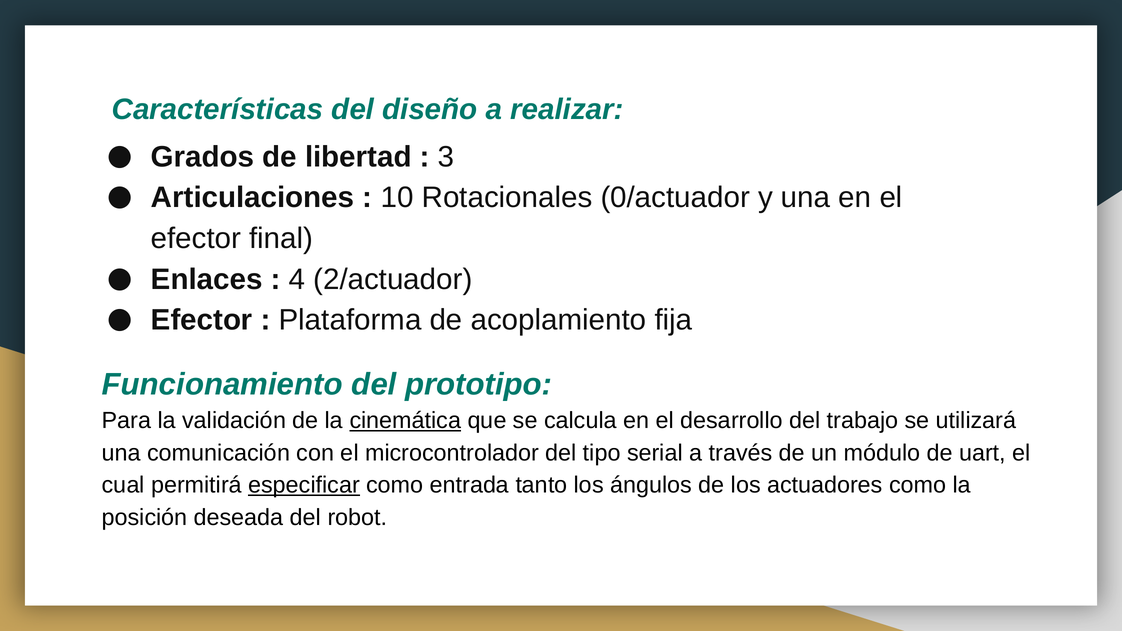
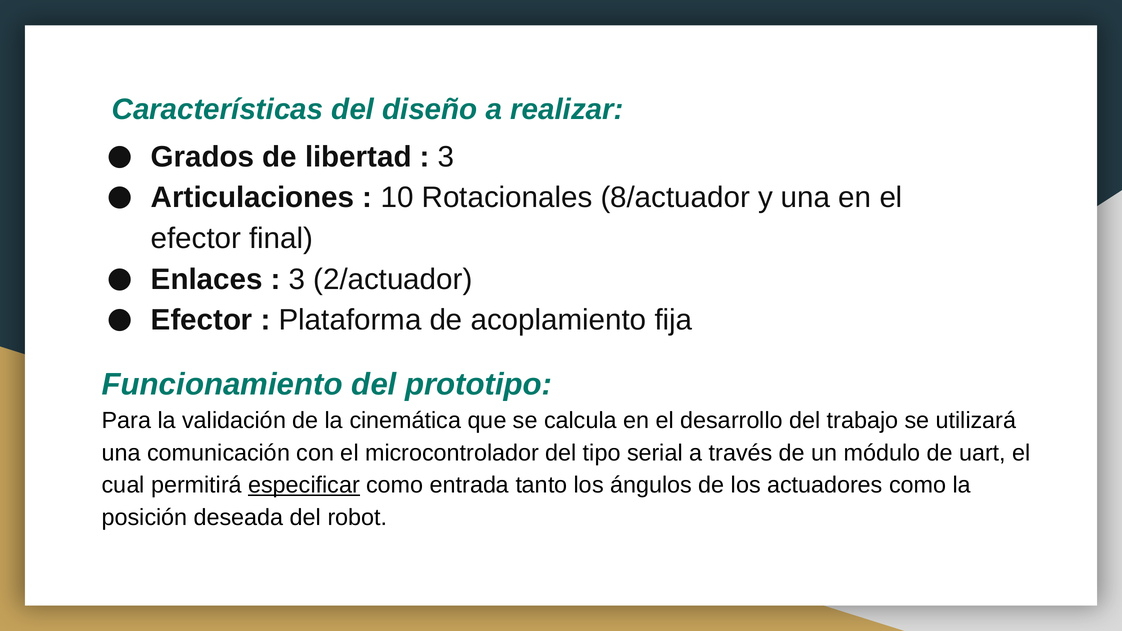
0/actuador: 0/actuador -> 8/actuador (675, 198)
4: 4 -> 3 (297, 279)
cinemática underline: present -> none (405, 421)
